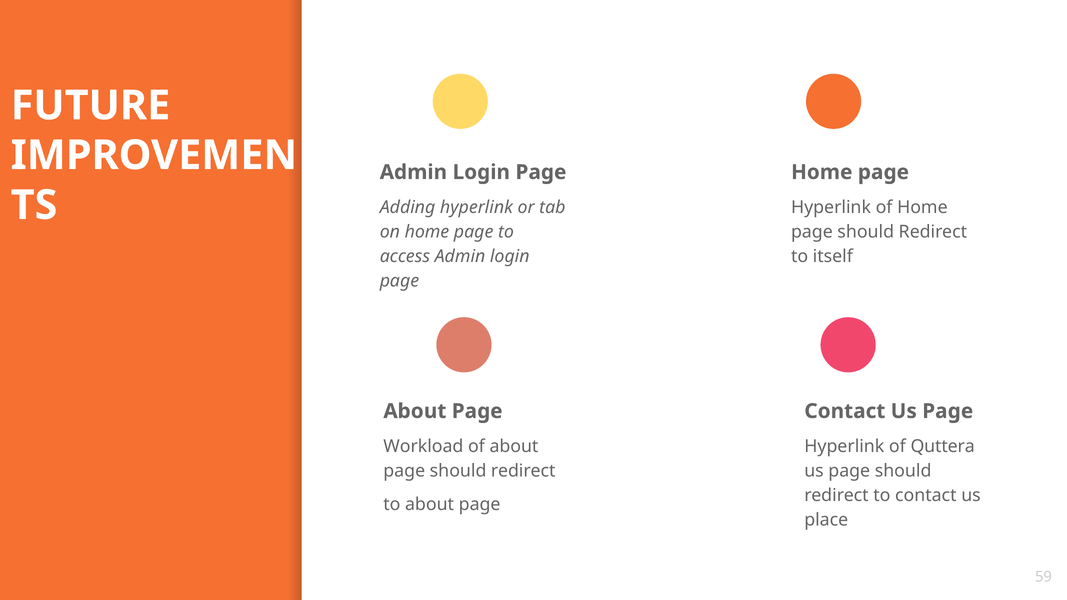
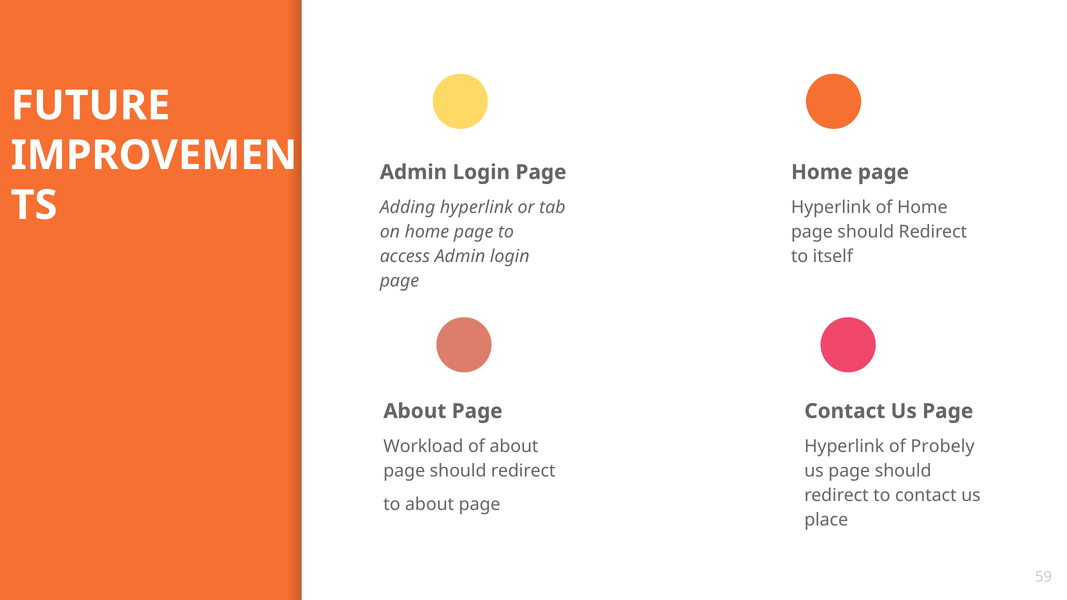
Quttera: Quttera -> Probely (943, 446)
